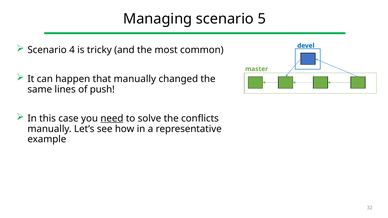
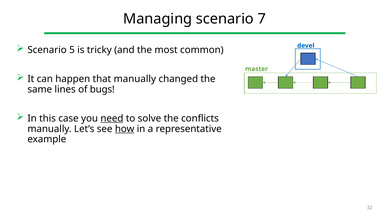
5: 5 -> 7 (262, 19)
4: 4 -> 5 (72, 50)
push: push -> bugs (102, 89)
how underline: none -> present (125, 129)
